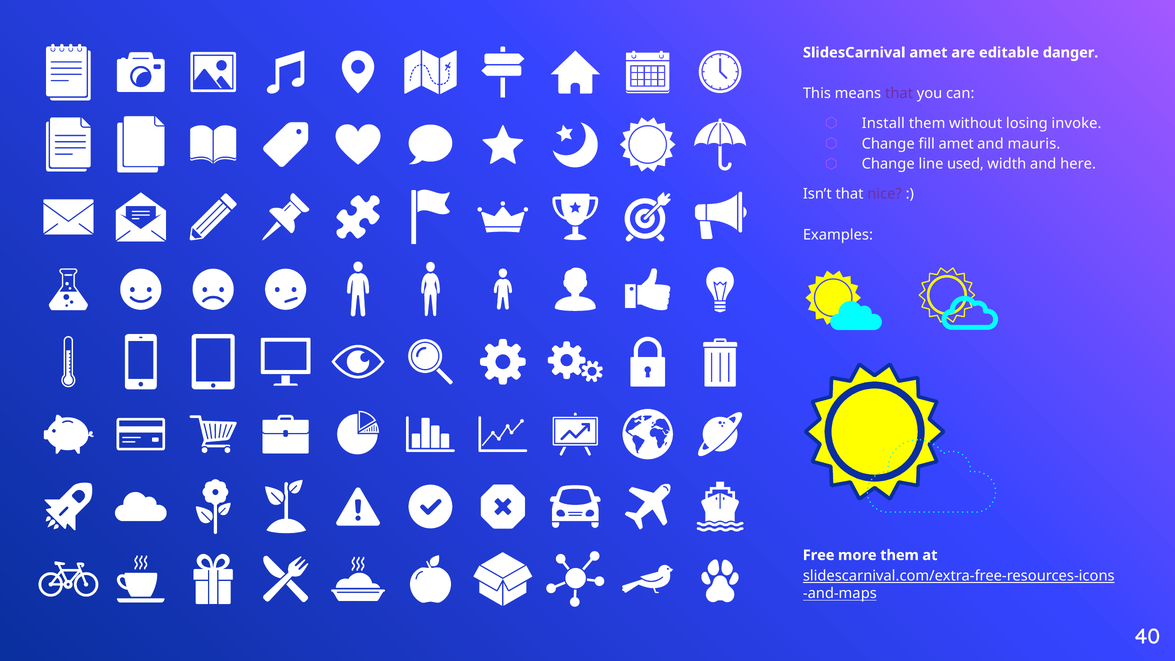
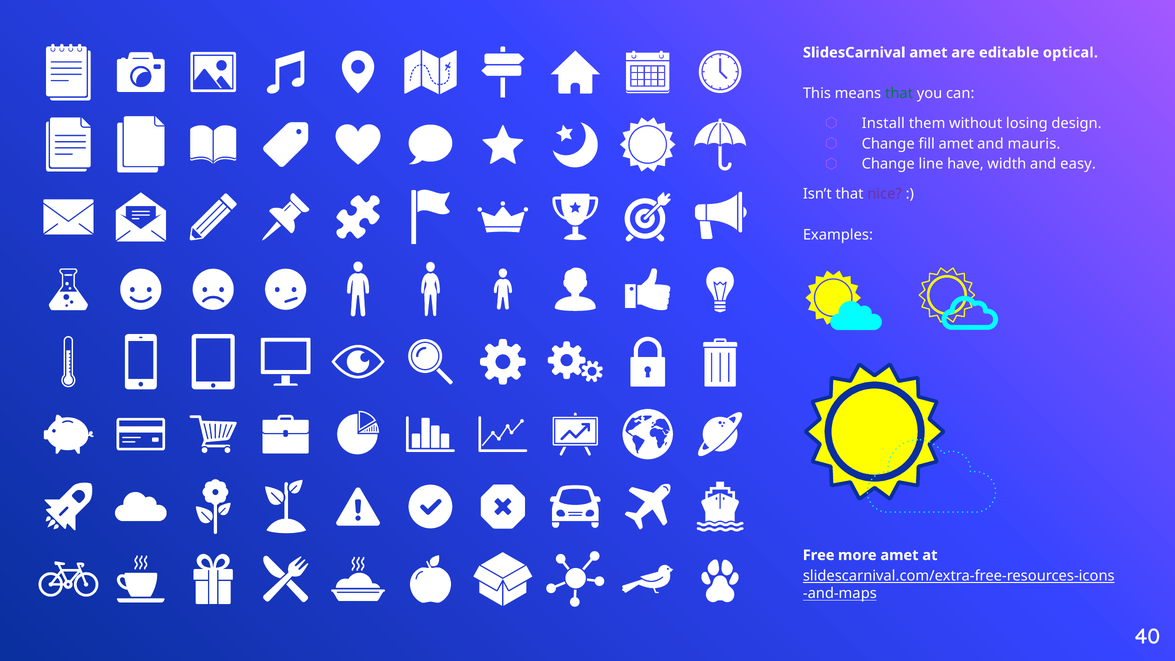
danger: danger -> optical (1070, 53)
that colour: purple -> green (899, 93)
invoke: invoke -> design (1077, 123)
used: used -> have (965, 164)
here: here -> easy (1078, 164)
more them: them -> amet (899, 555)
